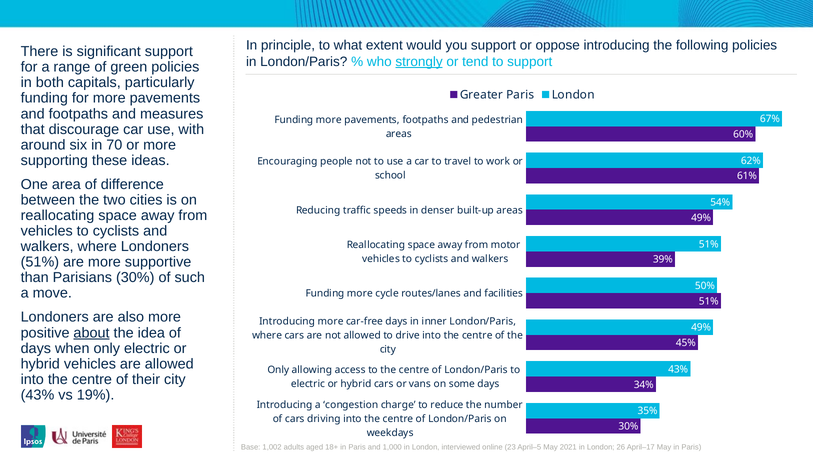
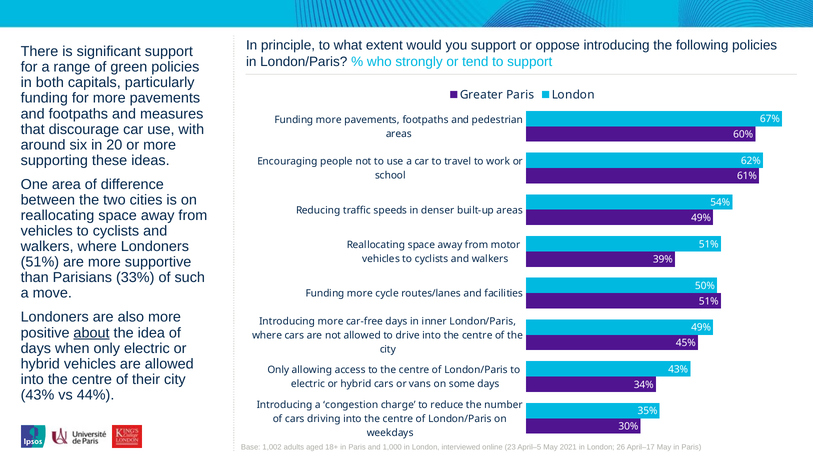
strongly underline: present -> none (419, 62)
70: 70 -> 20 (114, 145)
Parisians 30%: 30% -> 33% (135, 278)
19%: 19% -> 44% (96, 395)
